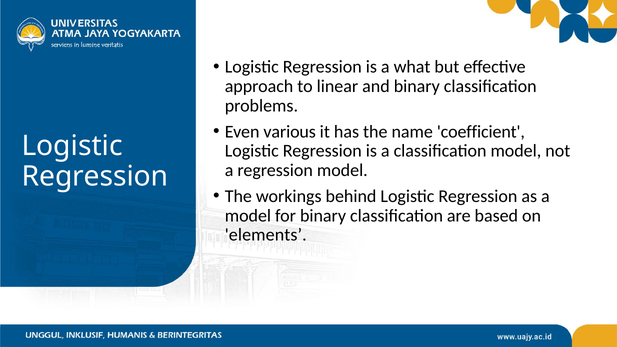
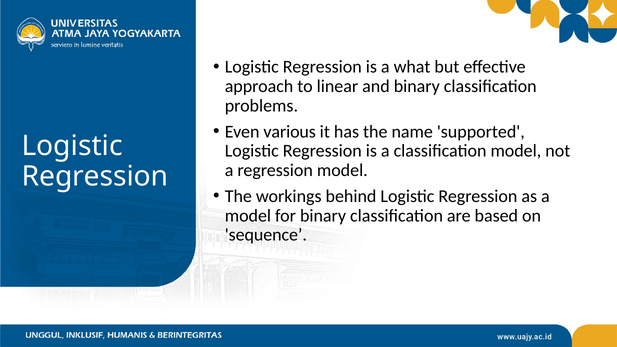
coefficient: coefficient -> supported (481, 132)
elements: elements -> sequence (266, 235)
